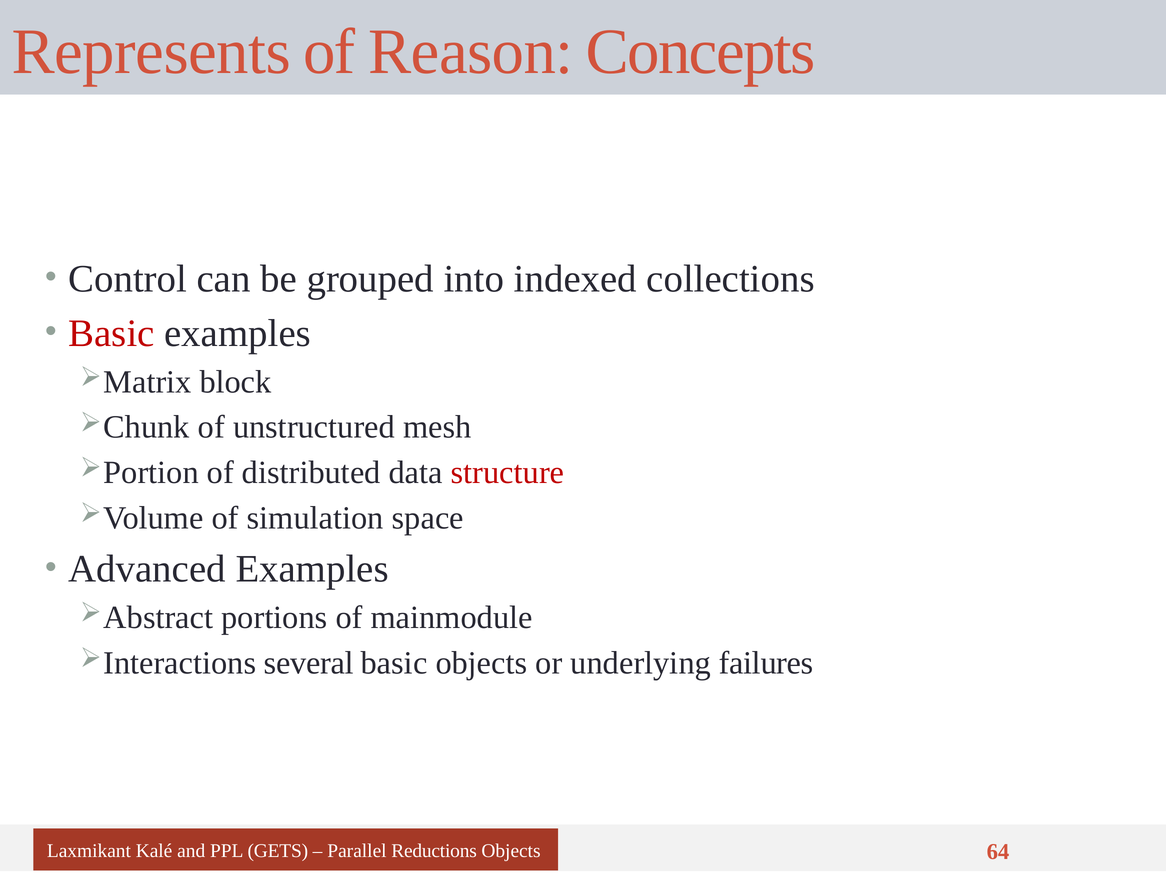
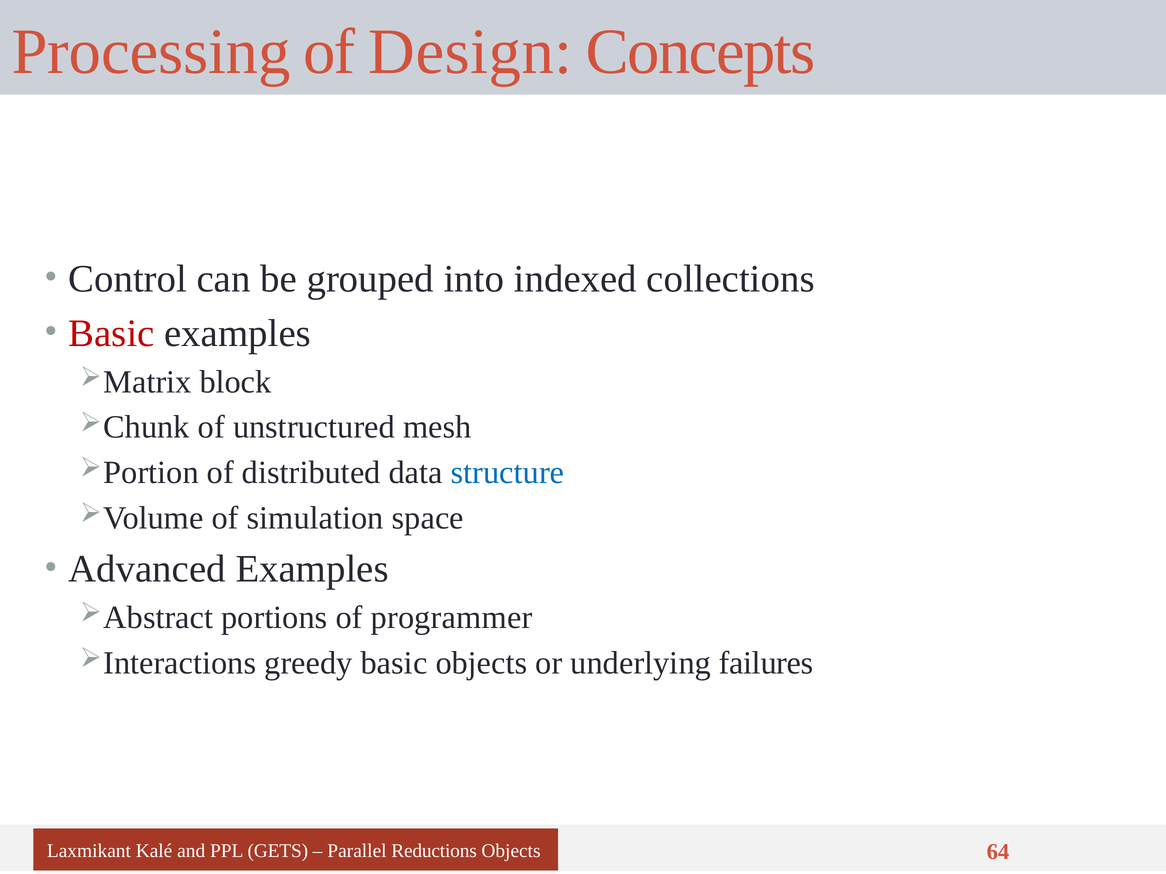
Represents: Represents -> Processing (151, 52)
Reason: Reason -> Design (470, 52)
structure colour: red -> blue (508, 473)
mainmodule: mainmodule -> programmer (452, 618)
several: several -> greedy (309, 663)
